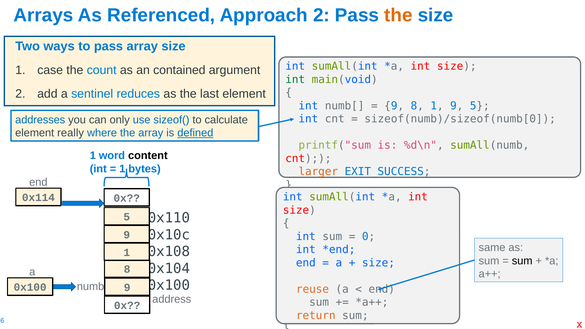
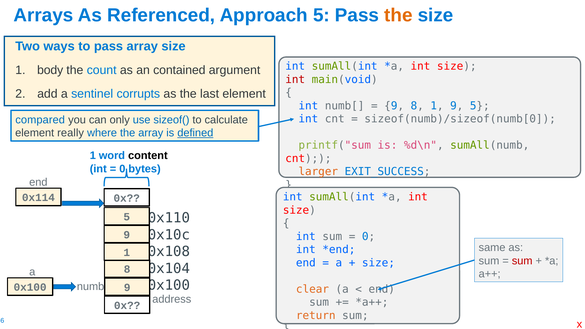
Approach 2: 2 -> 5 (321, 15)
case: case -> body (50, 70)
int colour: green -> red (295, 80)
reduces: reduces -> corrupts (138, 94)
addresses: addresses -> compared (40, 120)
1: 1 -> 0 (122, 169)
sum colour: black -> red (522, 261)
reuse: reuse -> clear (312, 289)
